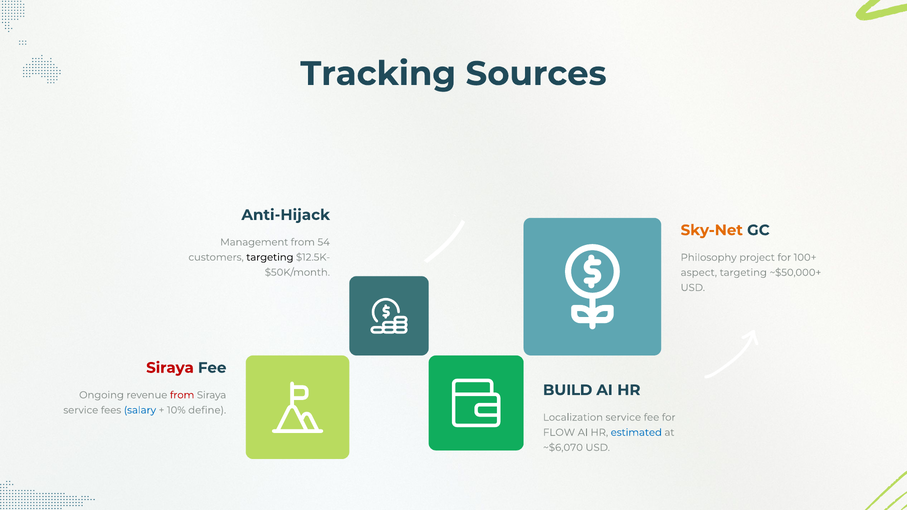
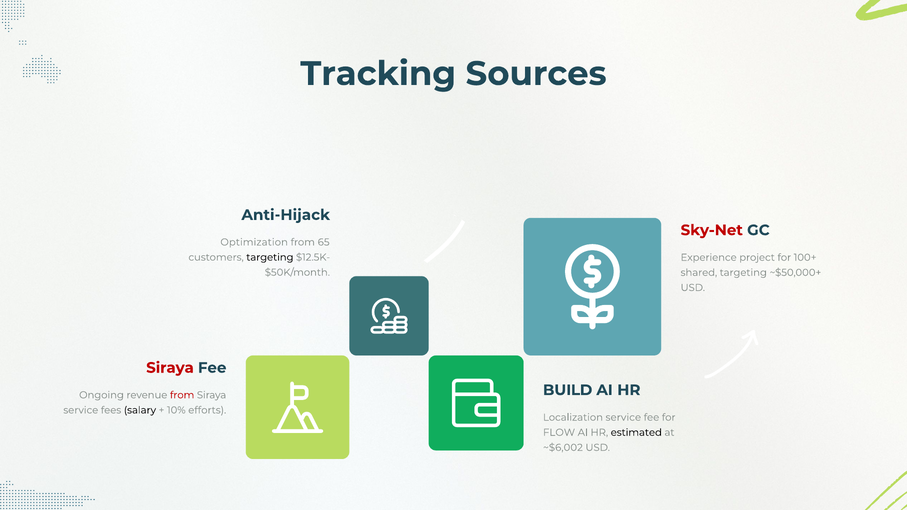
Sky-Net colour: orange -> red (712, 230)
Management: Management -> Optimization (254, 242)
54: 54 -> 65 (324, 242)
Philosophy: Philosophy -> Experience (709, 258)
aspect: aspect -> shared (699, 273)
salary colour: blue -> black (140, 410)
define: define -> efforts (207, 410)
estimated colour: blue -> black (636, 433)
~$6,070: ~$6,070 -> ~$6,002 (563, 448)
